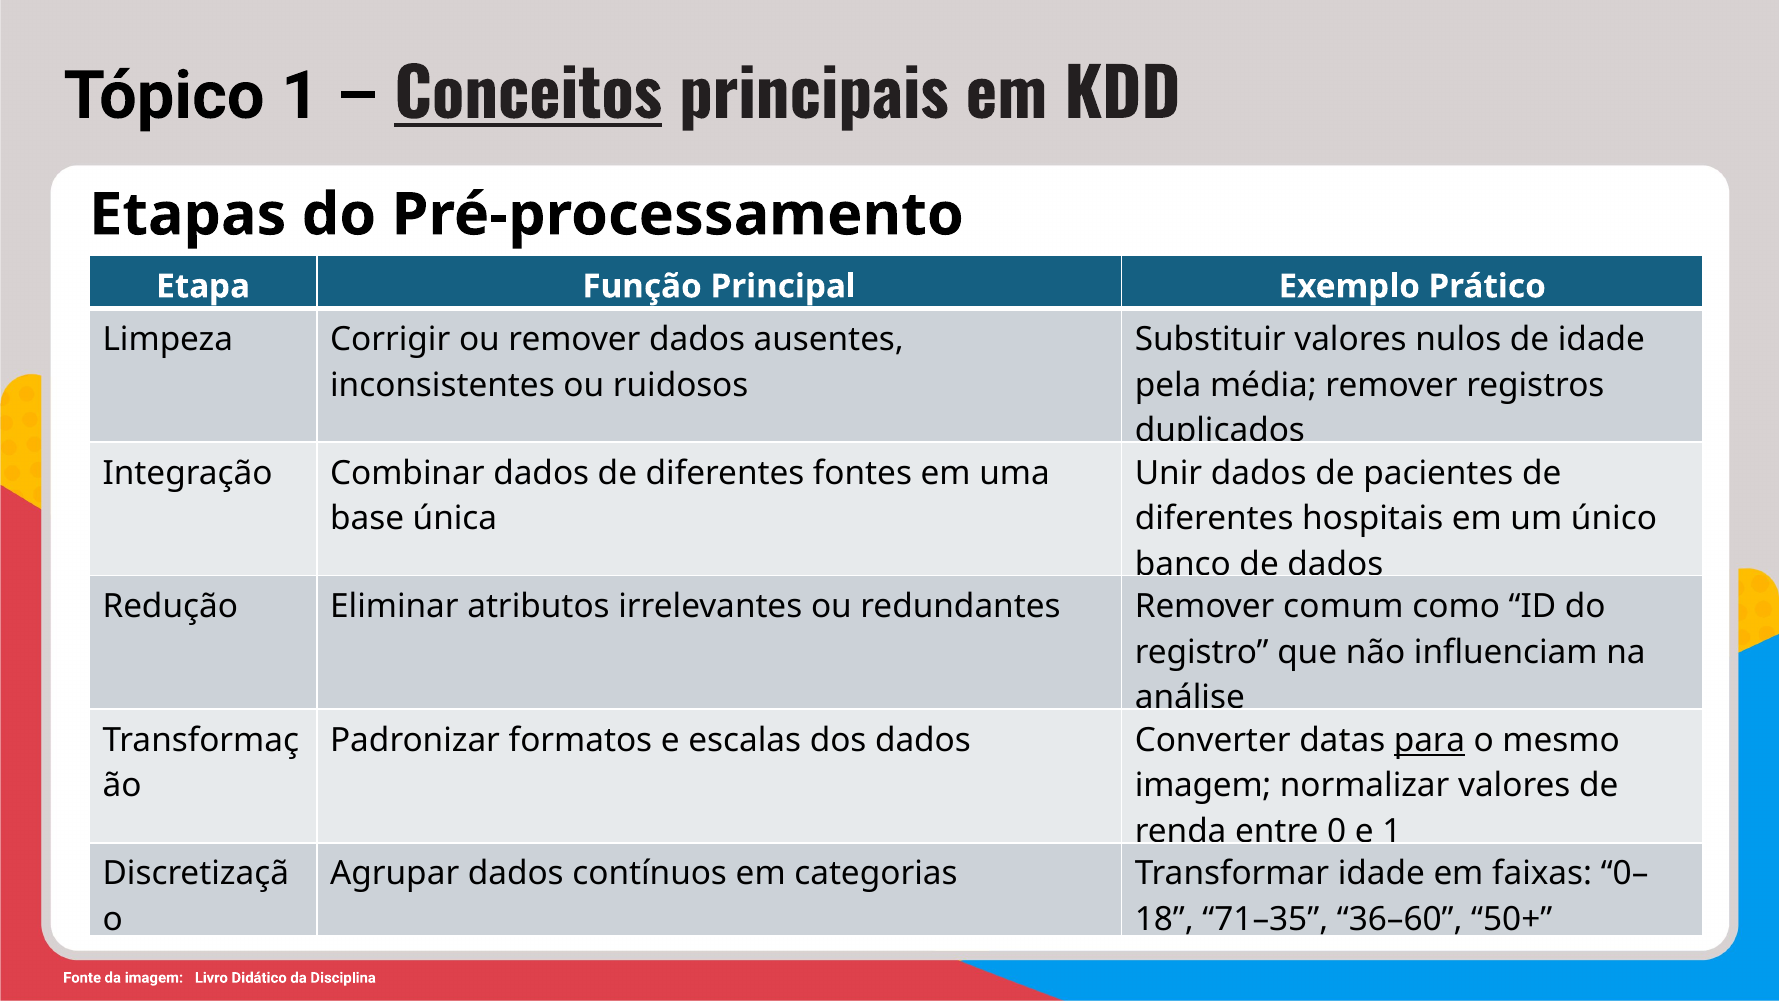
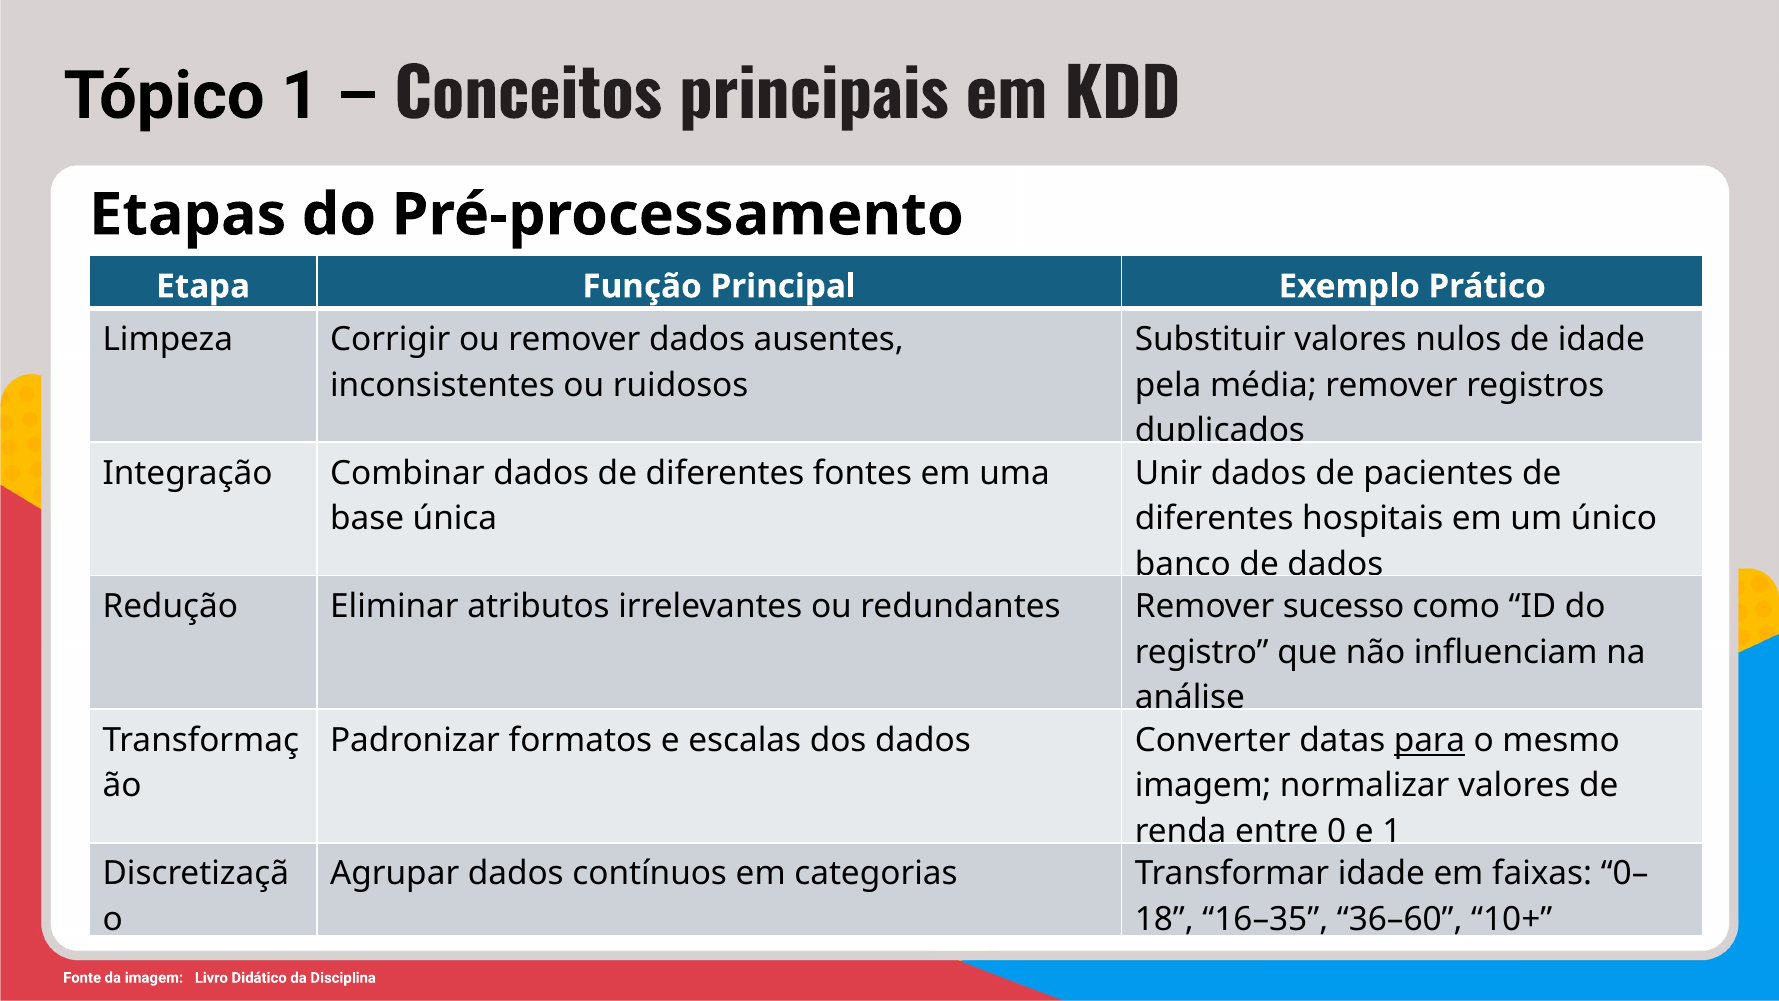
Conceitos underline: present -> none (528, 96)
comum: comum -> sucesso (1344, 607)
71–35: 71–35 -> 16–35 (1265, 919)
50+: 50+ -> 10+ (1512, 919)
